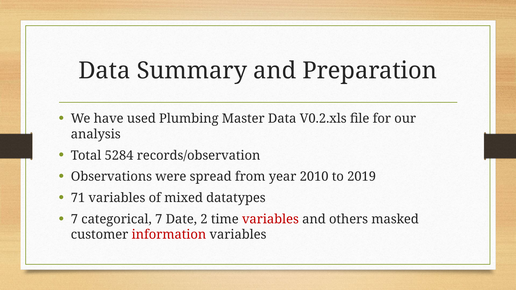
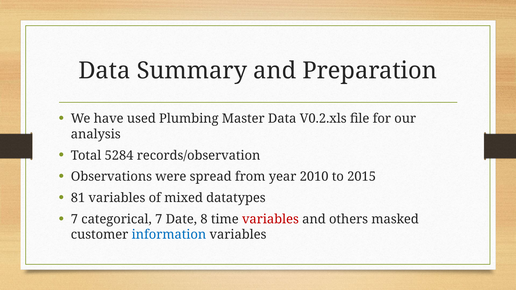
2019: 2019 -> 2015 (362, 177)
71: 71 -> 81 (78, 198)
2: 2 -> 8 (204, 219)
information colour: red -> blue (169, 235)
